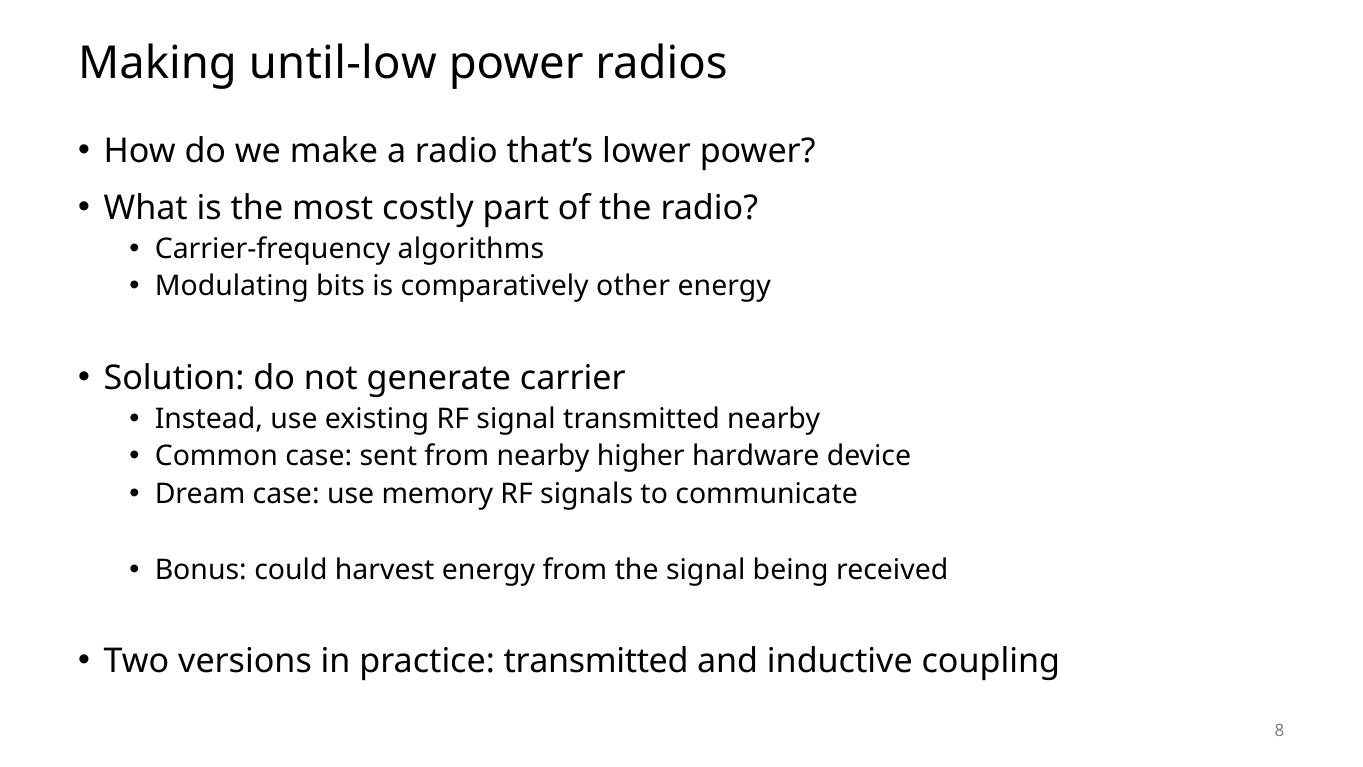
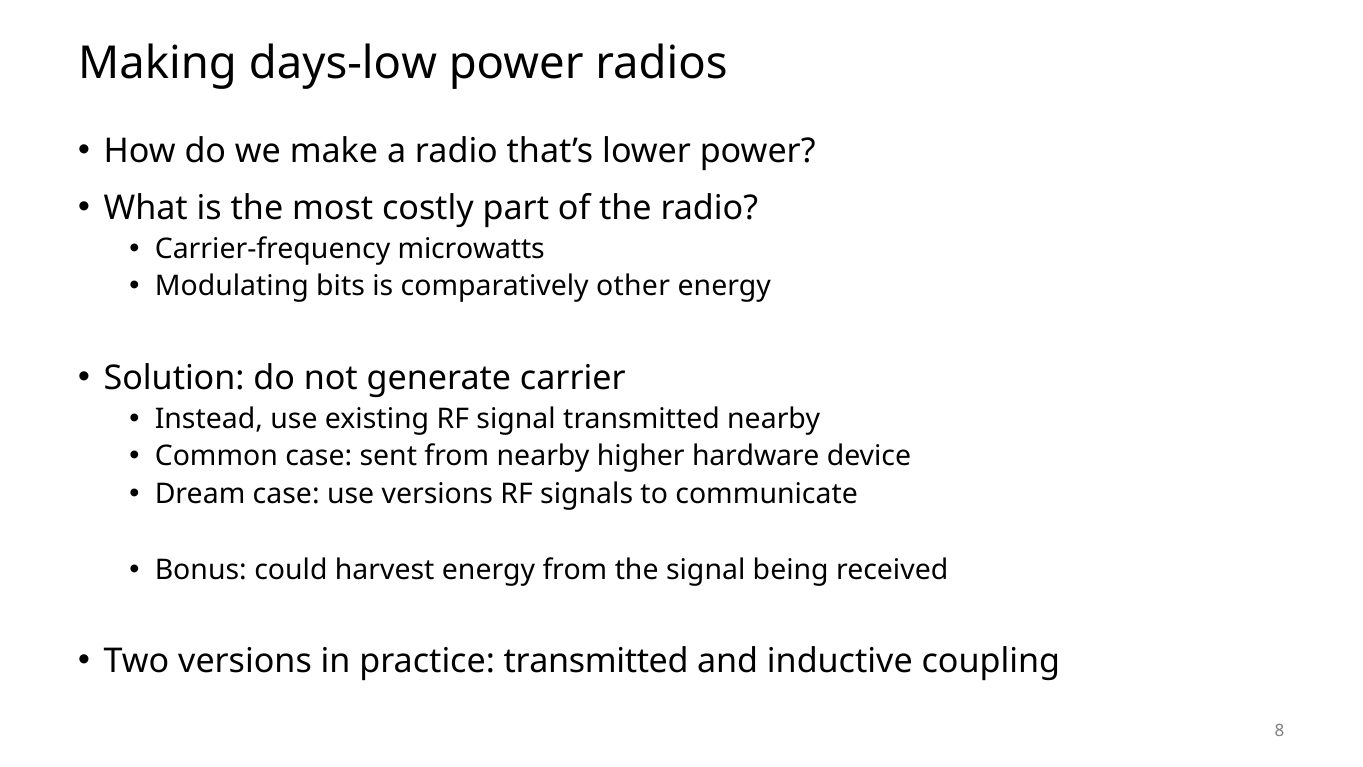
until-low: until-low -> days-low (343, 64)
algorithms: algorithms -> microwatts (471, 249)
use memory: memory -> versions (437, 494)
